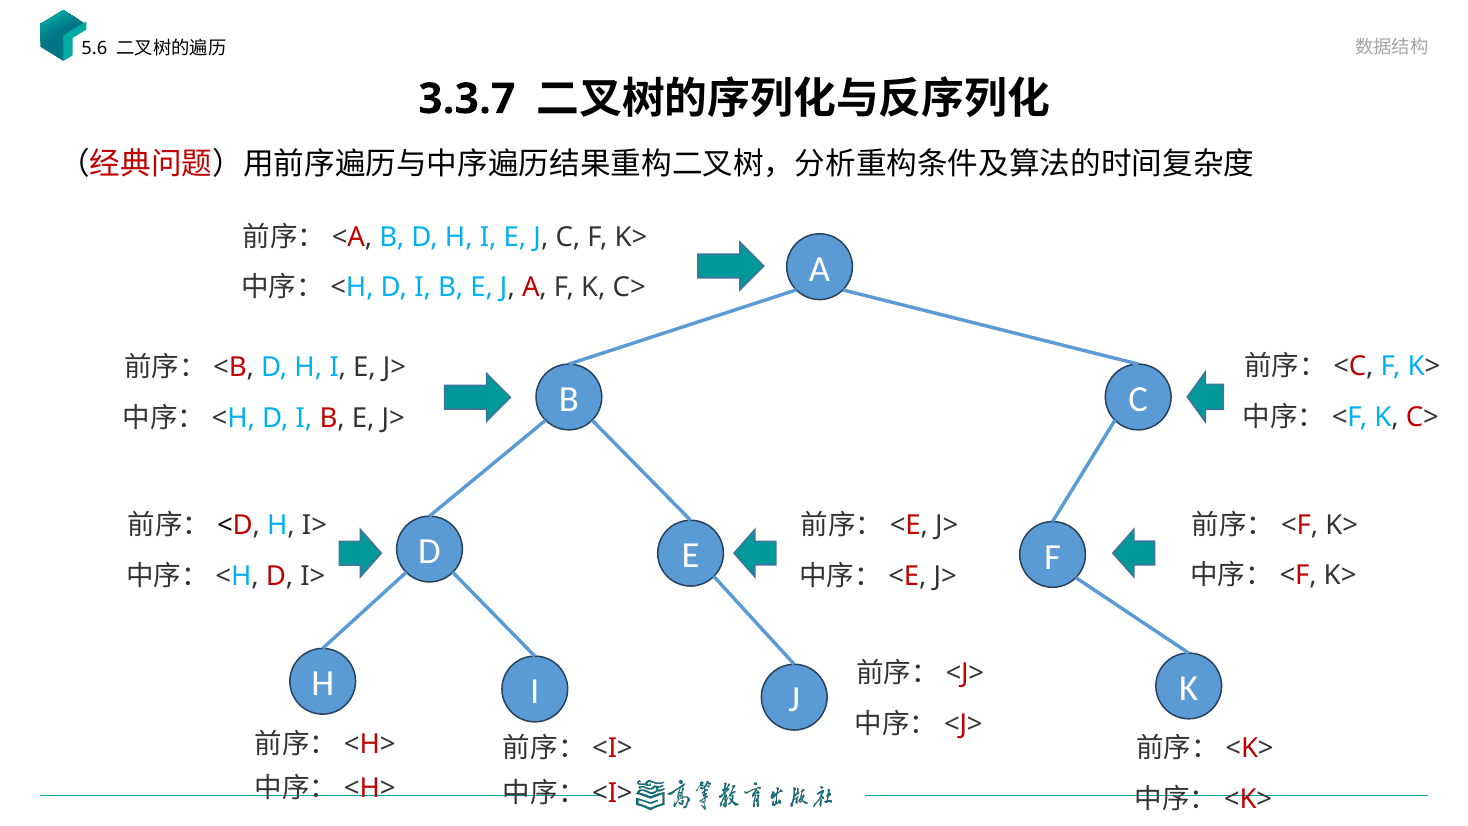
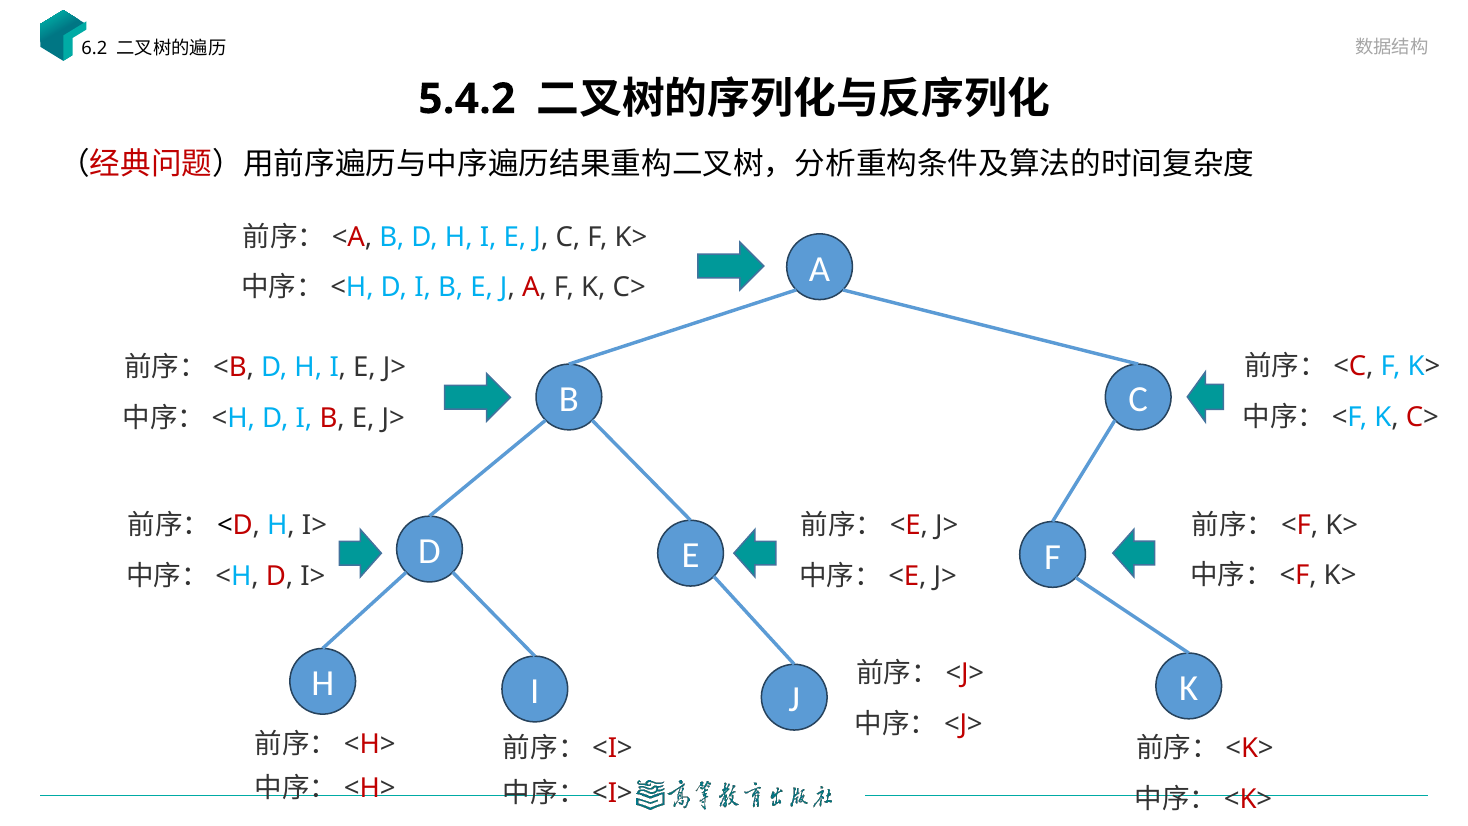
5.6: 5.6 -> 6.2 (94, 48)
3.3.7: 3.3.7 -> 5.4.2 (467, 99)
